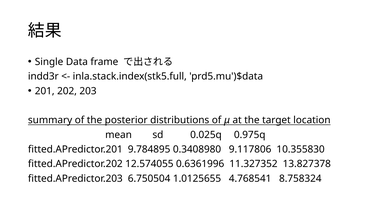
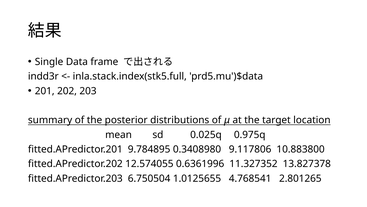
10.355830: 10.355830 -> 10.883800 (301, 149)
8.758324: 8.758324 -> 2.801265 (300, 178)
